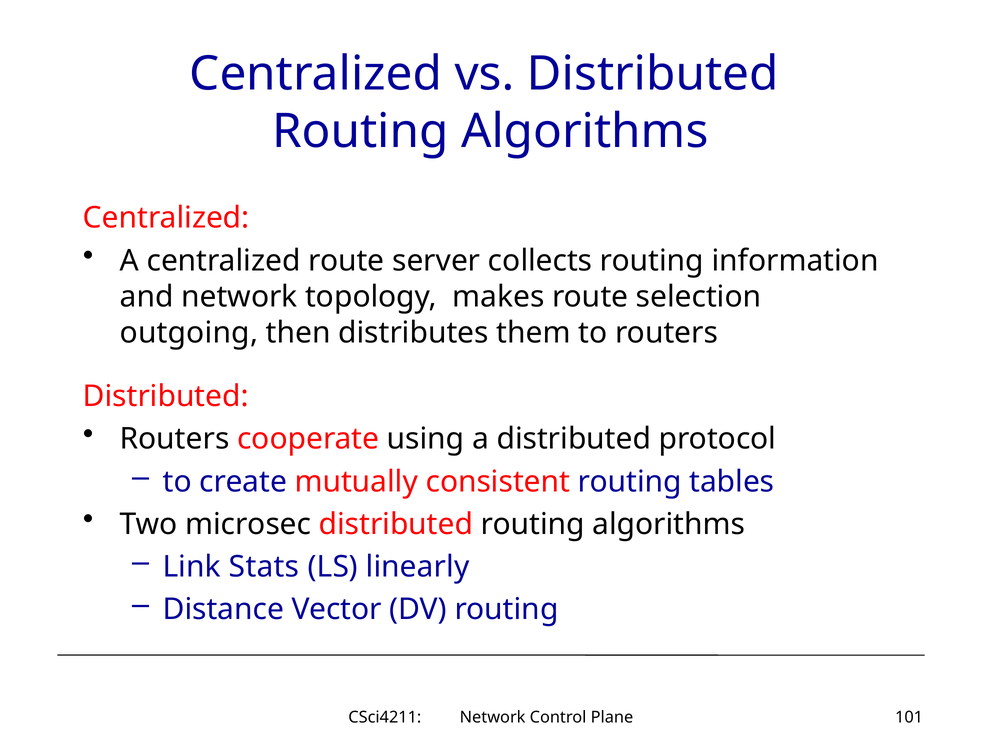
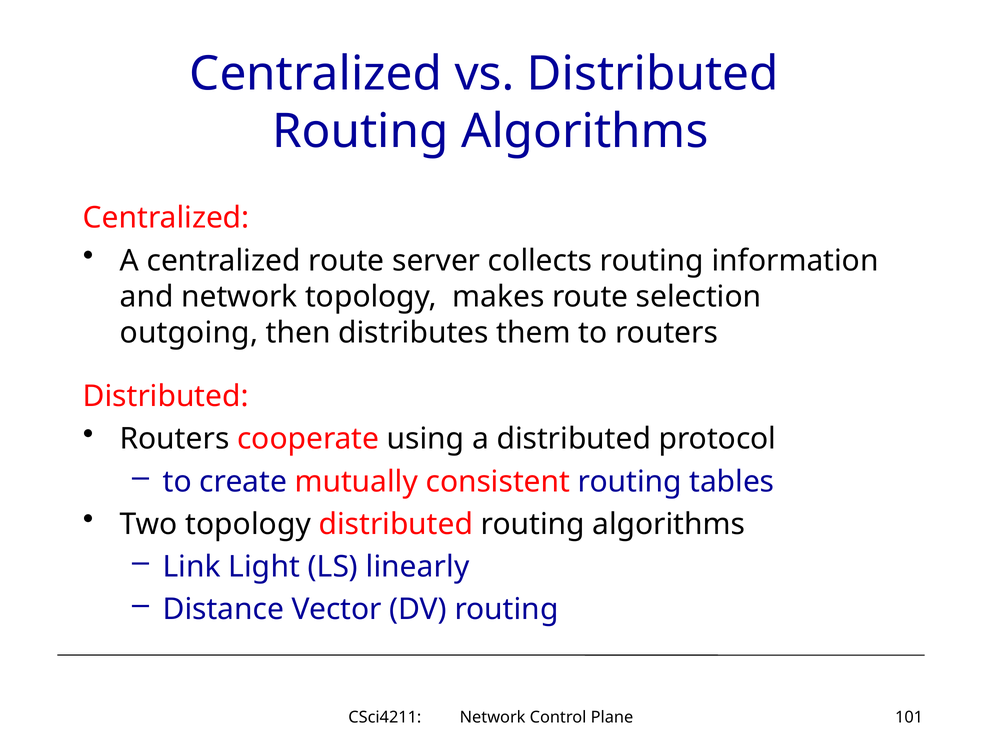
Two microsec: microsec -> topology (248, 524)
Stats: Stats -> Light (264, 566)
